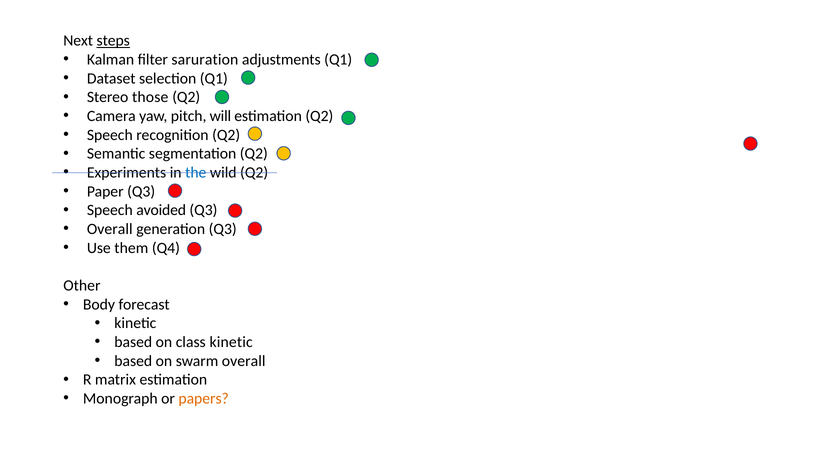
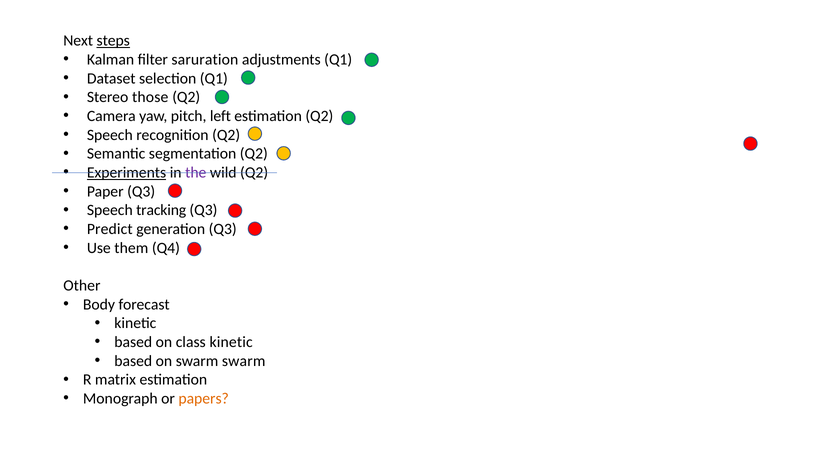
will: will -> left (220, 116)
Experiments underline: none -> present (127, 172)
the colour: blue -> purple (196, 172)
avoided: avoided -> tracking (161, 210)
Overall: Overall -> Predict (110, 229)
swarm overall: overall -> swarm (244, 361)
